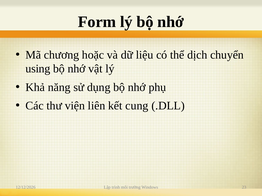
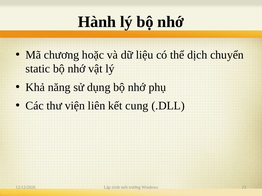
Form: Form -> Hành (97, 22)
using: using -> static (38, 69)
